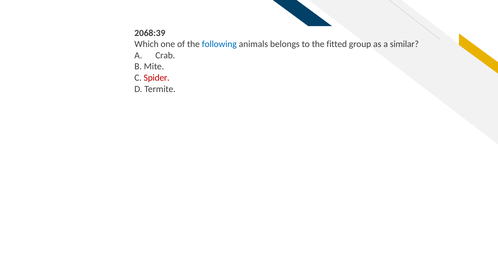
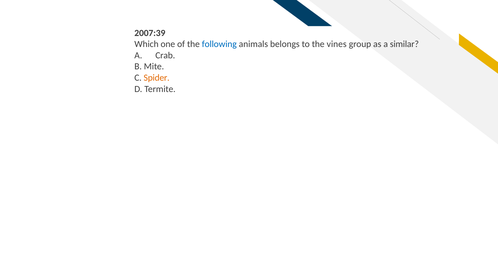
2068:39: 2068:39 -> 2007:39 (150, 33)
fitted: fitted -> vines (337, 44)
Spider colour: red -> orange (157, 78)
